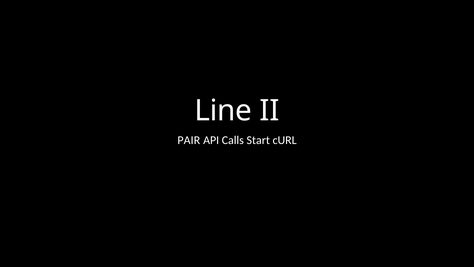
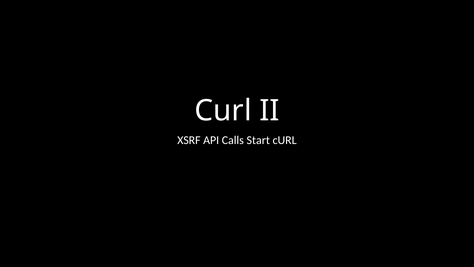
Line: Line -> Curl (223, 110)
PAIR: PAIR -> XSRF (189, 140)
